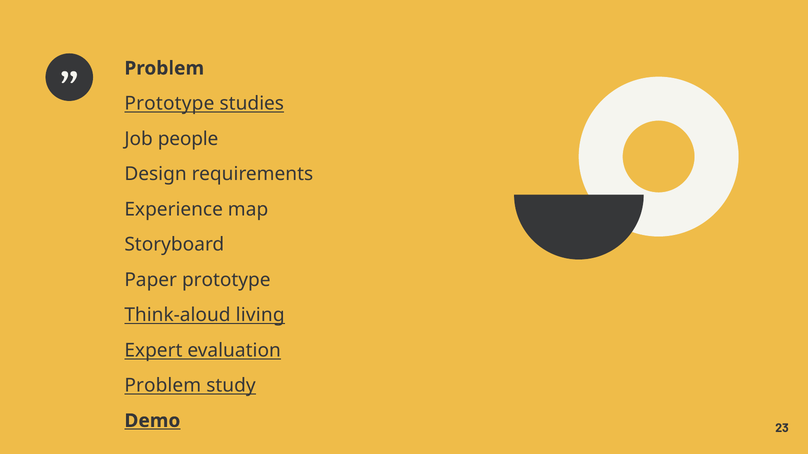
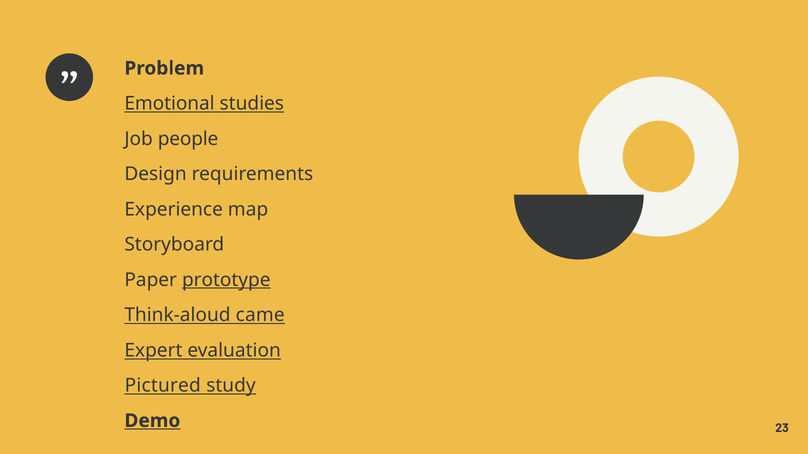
Prototype: Prototype -> Emotional (170, 104)
prototype underline: none -> present (226, 280)
living: living -> came (260, 315)
Problem: Problem -> Pictured (163, 386)
